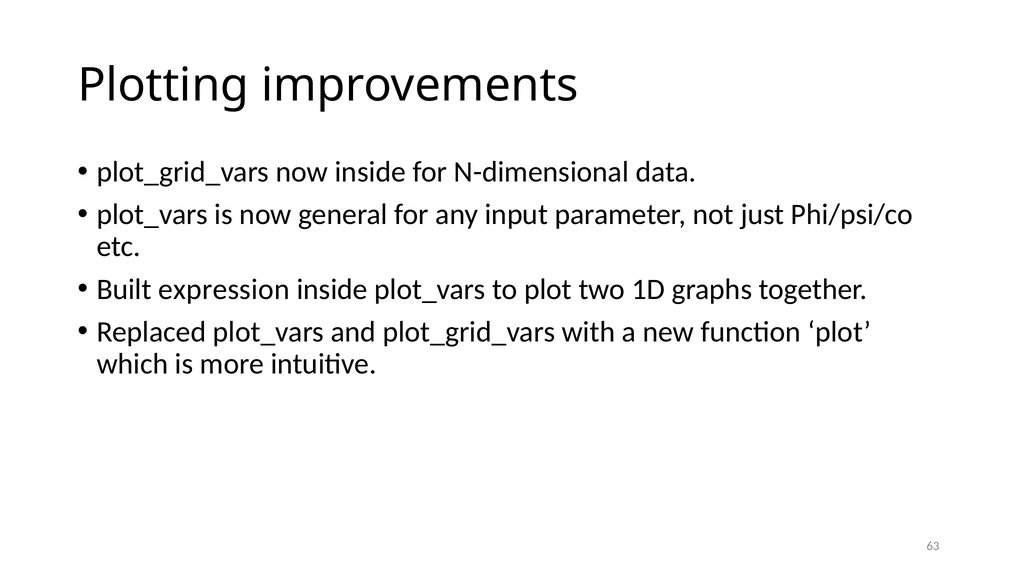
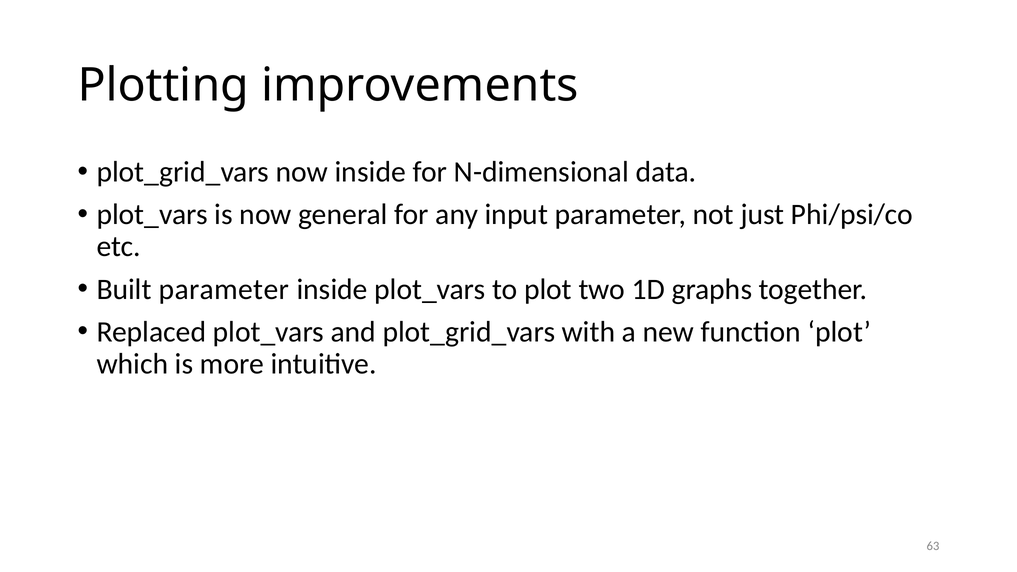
Built expression: expression -> parameter (224, 289)
